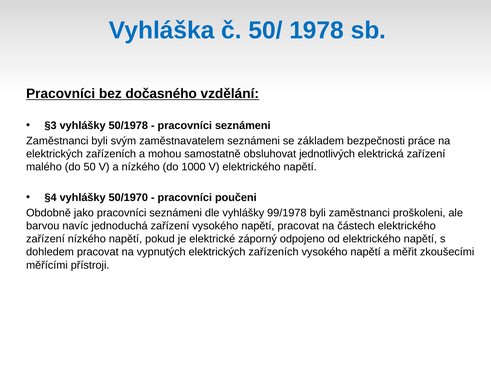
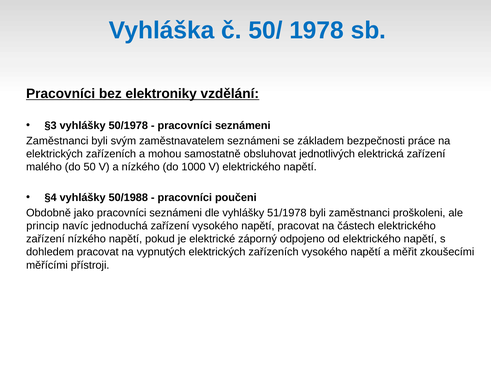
dočasného: dočasného -> elektroniky (161, 94)
50/1970: 50/1970 -> 50/1988 (128, 198)
99/1978: 99/1978 -> 51/1978 (287, 213)
barvou: barvou -> princip (43, 226)
